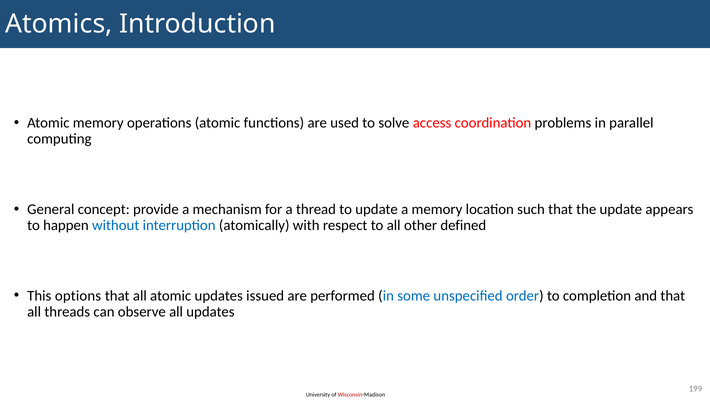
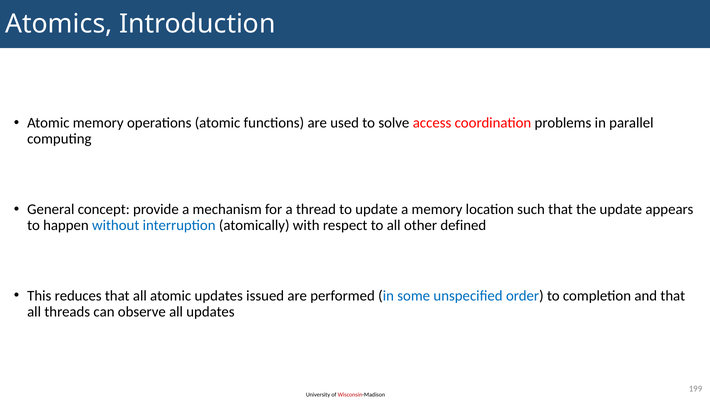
options: options -> reduces (78, 295)
